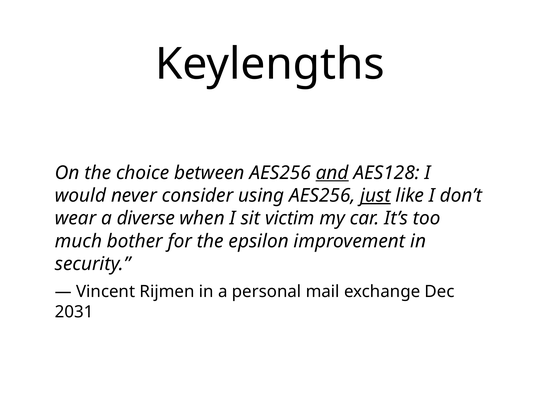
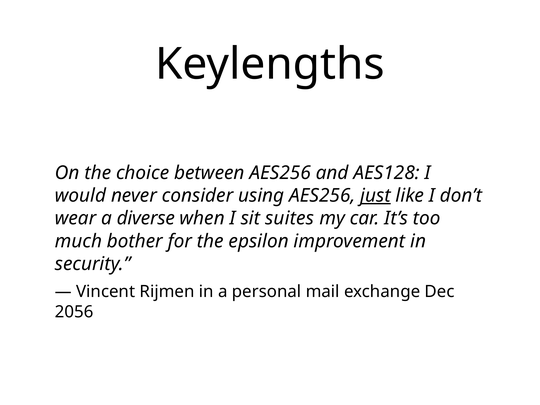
and underline: present -> none (332, 173)
victim: victim -> suites (290, 218)
2031: 2031 -> 2056 (74, 312)
